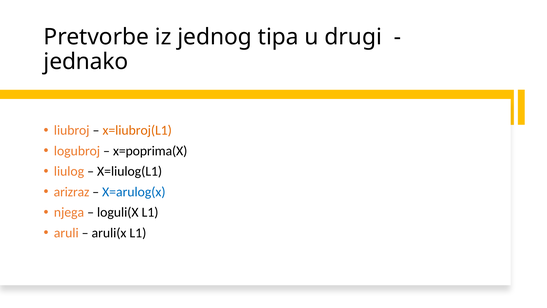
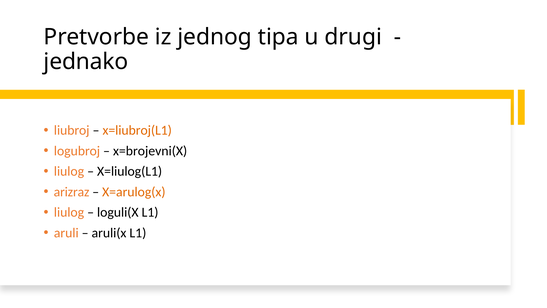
x=poprima(X: x=poprima(X -> x=brojevni(X (150, 151)
X=arulog(x colour: blue -> orange (134, 192)
njega: njega -> liulog (69, 212)
